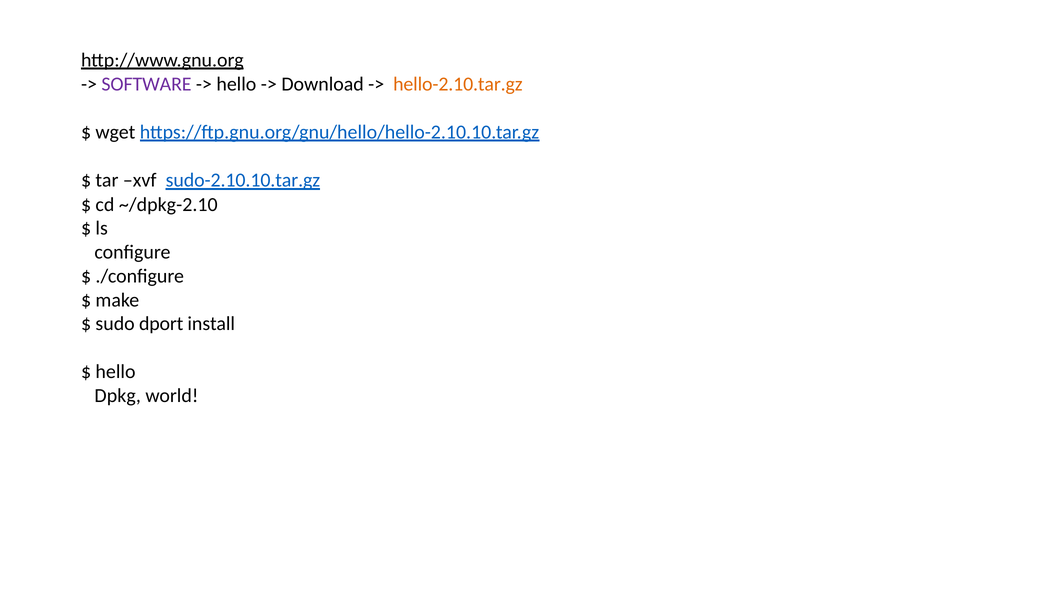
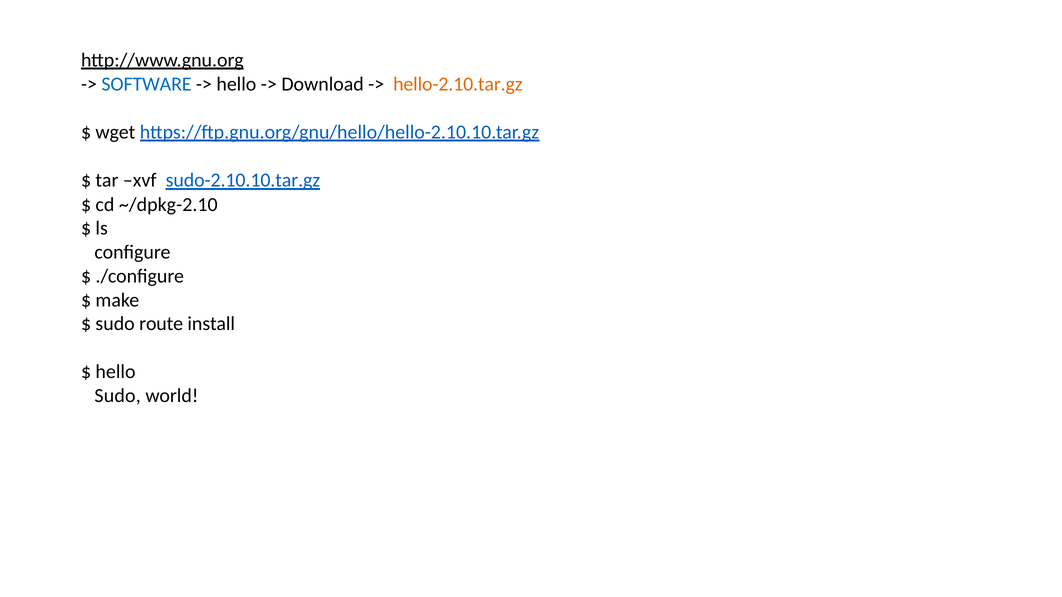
SOFTWARE colour: purple -> blue (146, 84)
dport: dport -> route (161, 324)
Dpkg: Dpkg -> Sudo (118, 396)
